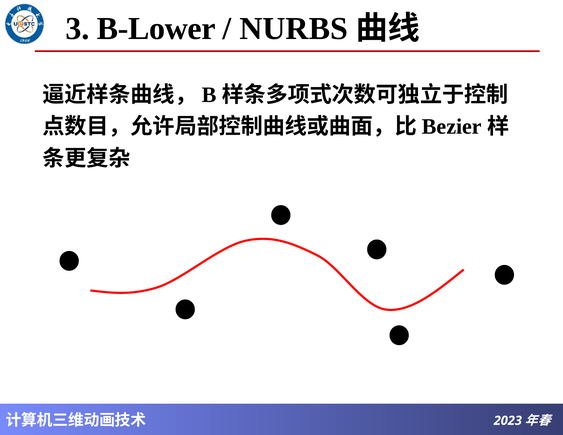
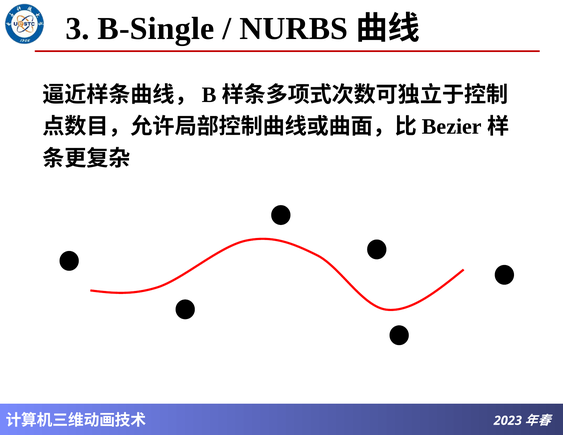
B-Lower: B-Lower -> B-Single (156, 29)
